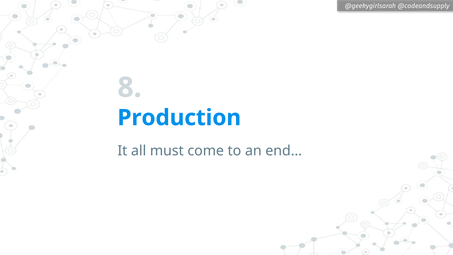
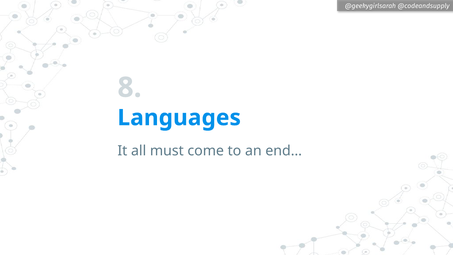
Production: Production -> Languages (179, 118)
